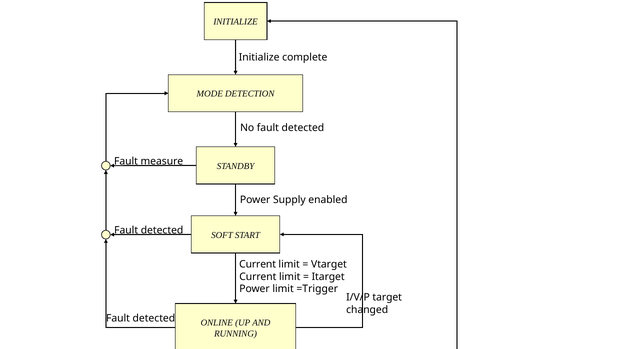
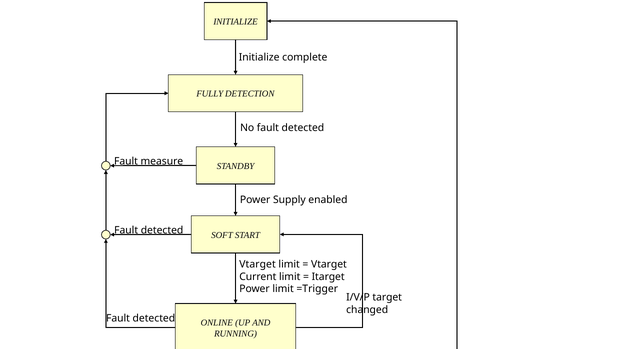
MODE: MODE -> FULLY (210, 94)
Current: Current -> Vtarget (258, 264)
